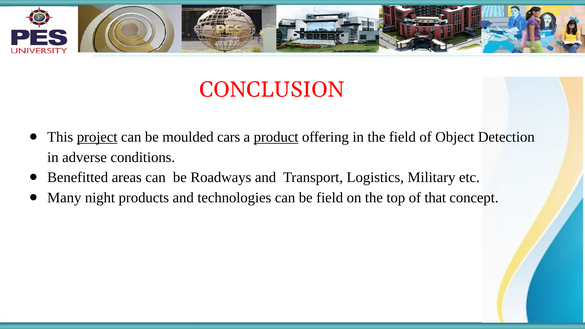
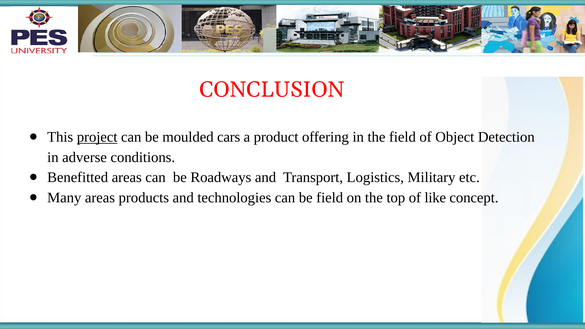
product underline: present -> none (276, 137)
Many night: night -> areas (100, 198)
that: that -> like (435, 198)
